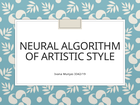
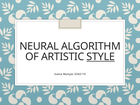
STYLE underline: none -> present (101, 57)
